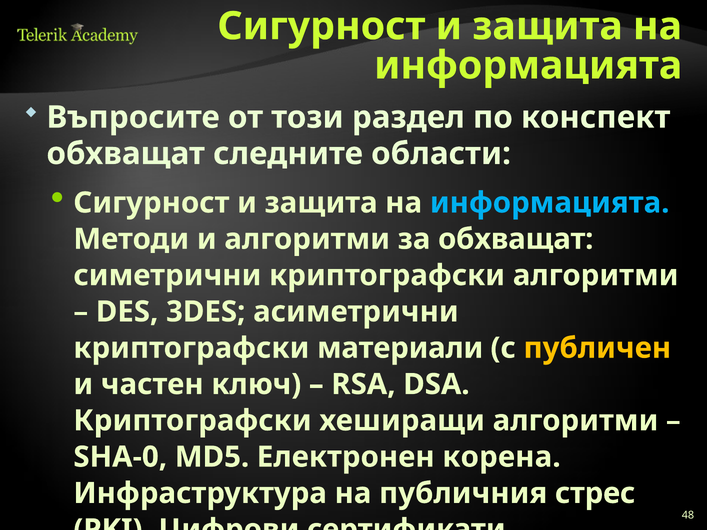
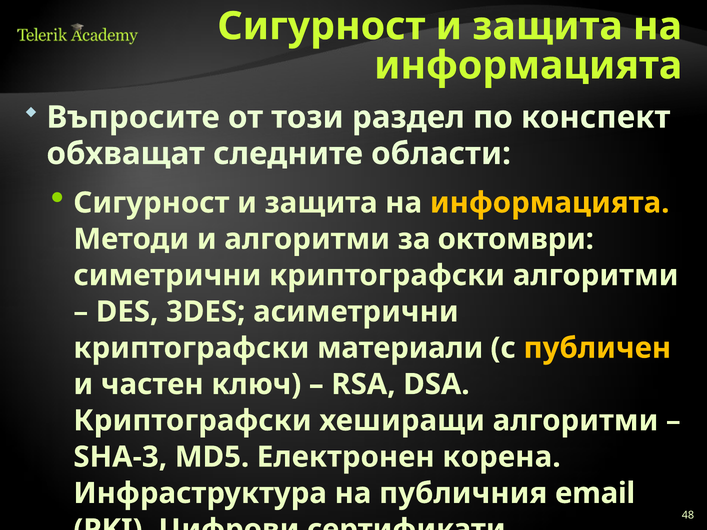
информацията colour: light blue -> yellow (550, 203)
за обхващат: обхващат -> октомври (516, 239)
SHA-0: SHA-0 -> SHA-3 (120, 457)
стрес: стрес -> email (595, 494)
